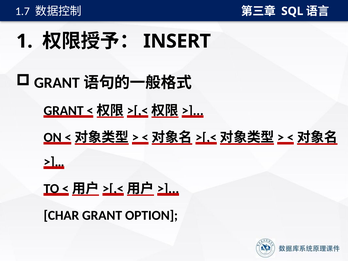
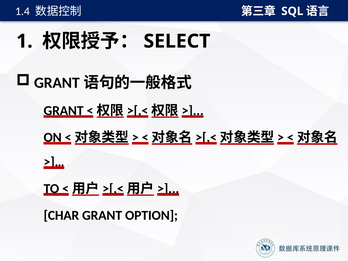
1.7: 1.7 -> 1.4 (22, 11)
INSERT: INSERT -> SELECT (177, 41)
